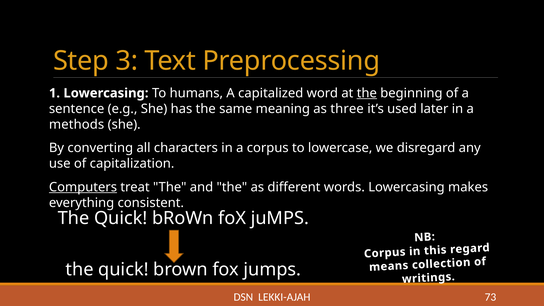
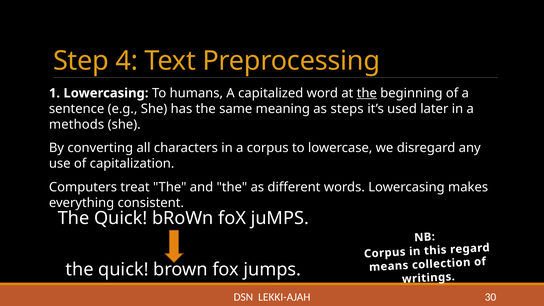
3: 3 -> 4 (127, 61)
three: three -> steps (347, 109)
Computers underline: present -> none (83, 187)
73: 73 -> 30 (490, 297)
